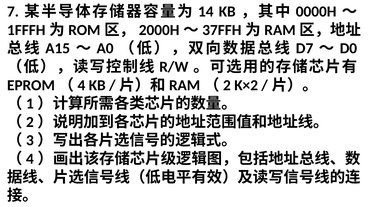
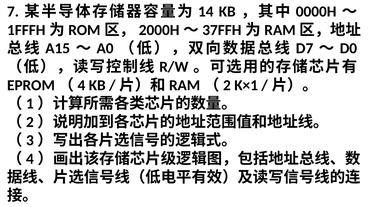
K×2: K×2 -> K×1 (246, 85)
